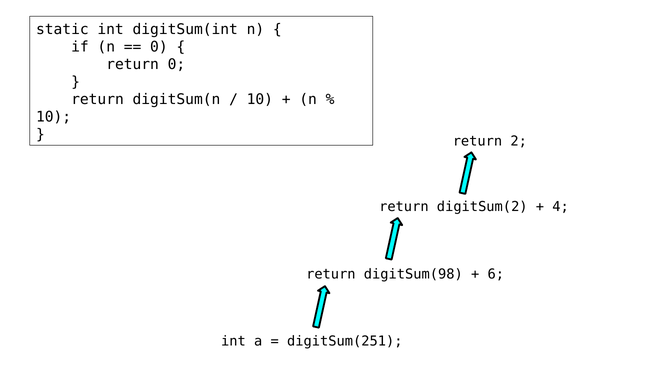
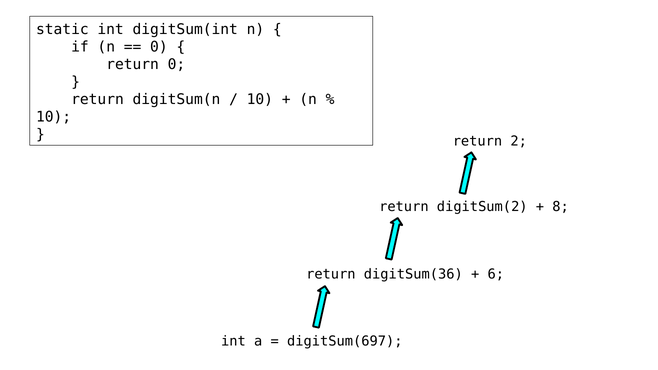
4: 4 -> 8 (561, 207)
digitSum(98: digitSum(98 -> digitSum(36 (413, 274)
digitSum(251: digitSum(251 -> digitSum(697 (345, 341)
